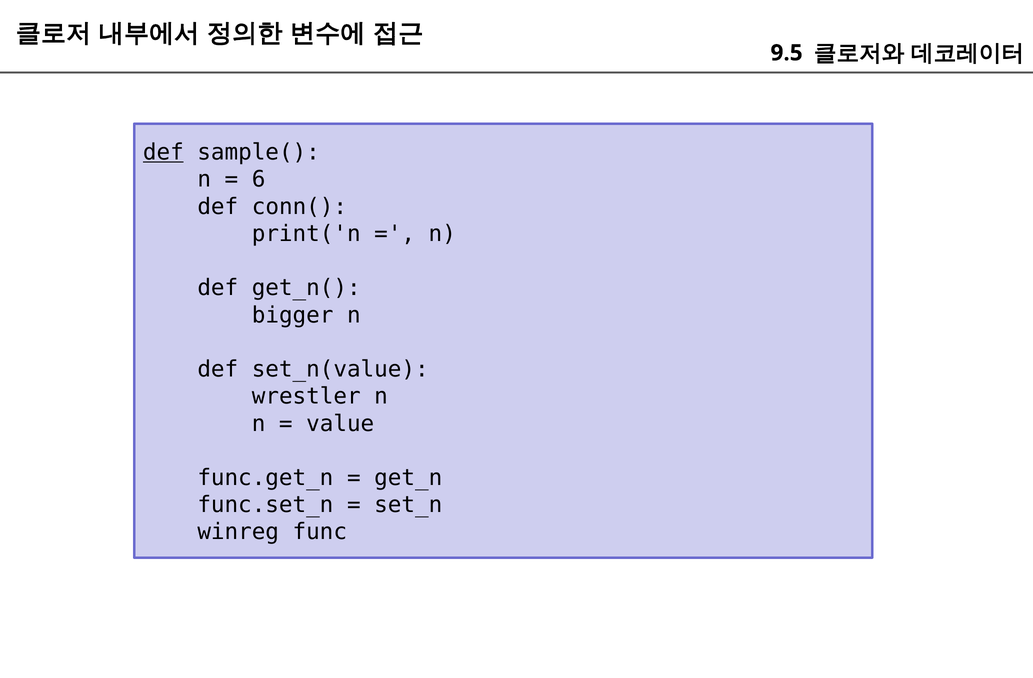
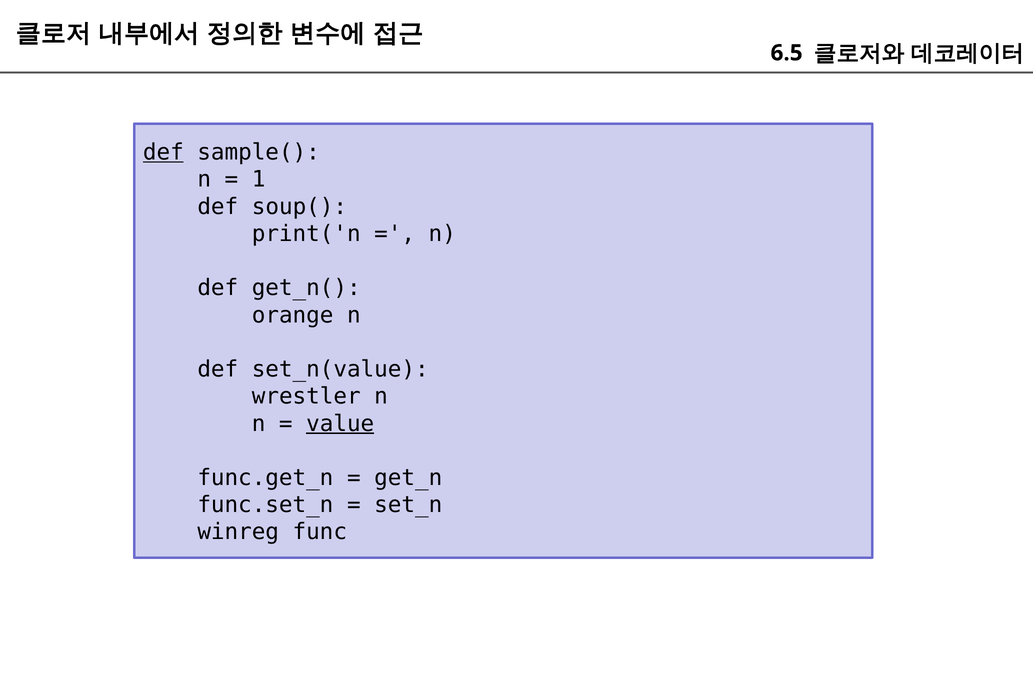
9.5: 9.5 -> 6.5 (787, 53)
6: 6 -> 1 (259, 180)
conn(: conn( -> soup( (299, 207)
bigger: bigger -> orange (293, 315)
value underline: none -> present (340, 424)
